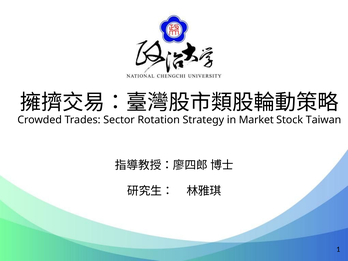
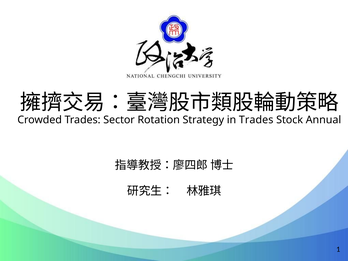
in Market: Market -> Trades (256, 120)
Taiwan: Taiwan -> Annual (323, 120)
